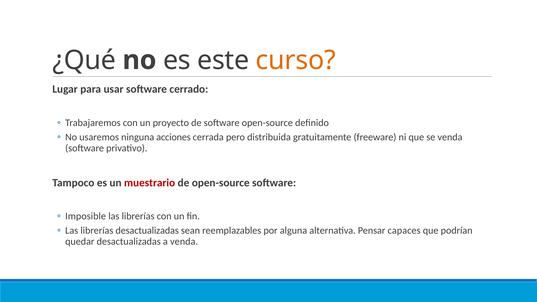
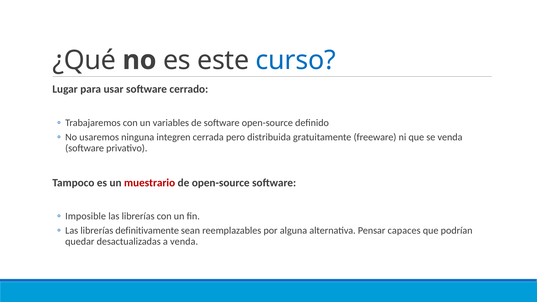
curso colour: orange -> blue (296, 60)
proyecto: proyecto -> variables (171, 123)
acciones: acciones -> integren (173, 137)
librerías desactualizadas: desactualizadas -> definitivamente (147, 231)
